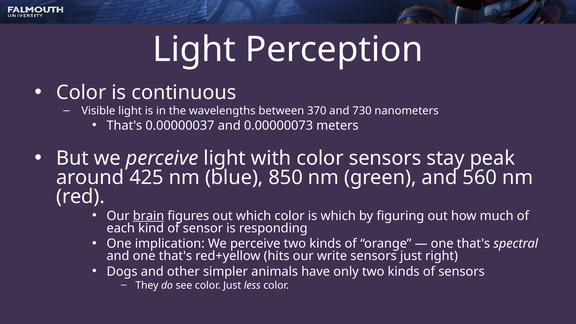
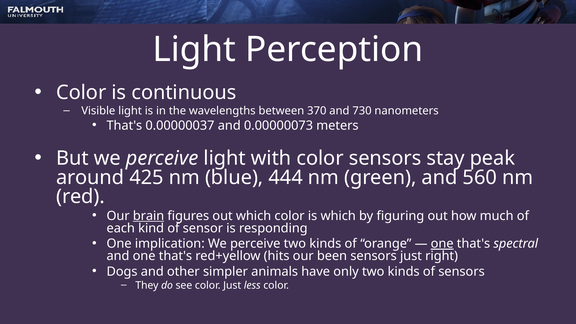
850: 850 -> 444 (286, 178)
one underline: none -> present (442, 244)
write: write -> been (332, 256)
